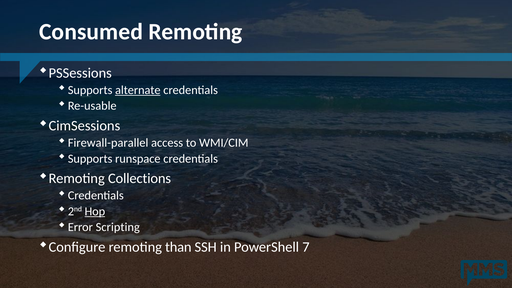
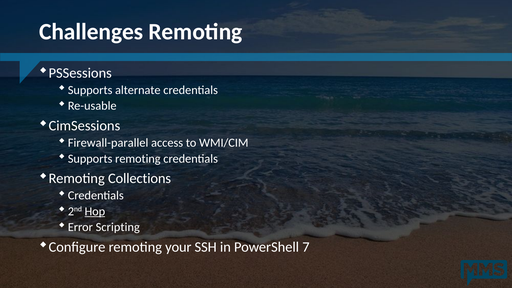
Consumed: Consumed -> Challenges (91, 32)
alternate underline: present -> none (138, 90)
Supports runspace: runspace -> remoting (138, 159)
than: than -> your (178, 247)
